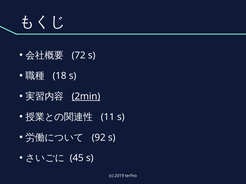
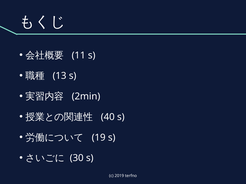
72: 72 -> 11 (79, 55)
18: 18 -> 13 (60, 76)
2min underline: present -> none (86, 97)
11: 11 -> 40 (108, 117)
92: 92 -> 19 (99, 138)
45: 45 -> 30 (77, 158)
